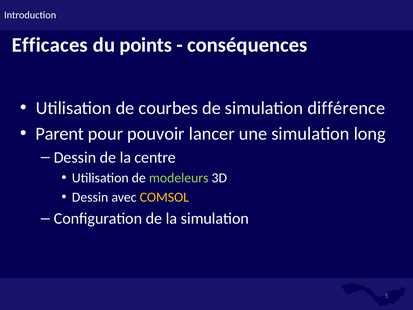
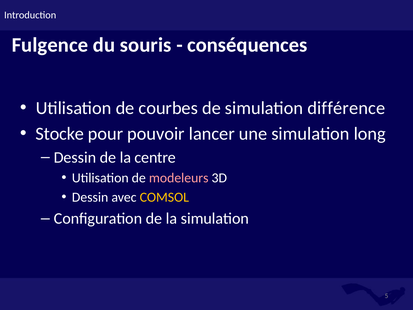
Efficaces: Efficaces -> Fulgence (50, 45)
points: points -> souris (146, 45)
Parent: Parent -> Stocke (60, 134)
modeleurs colour: light green -> pink (179, 178)
